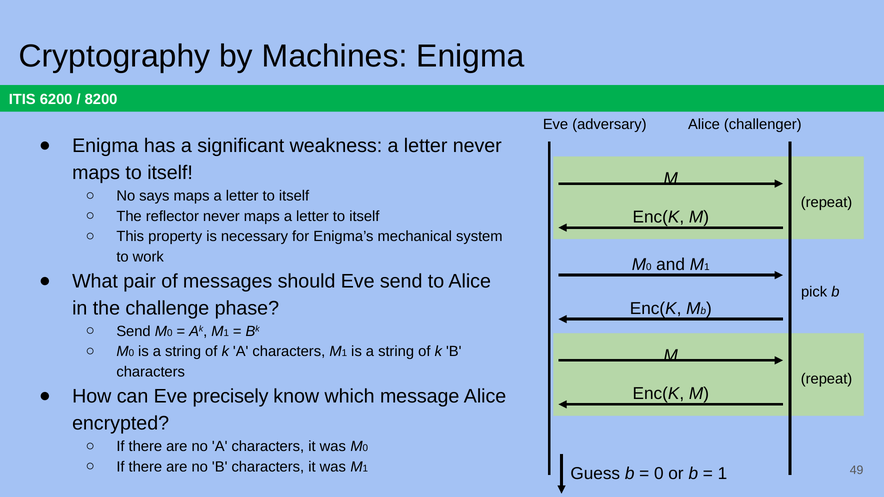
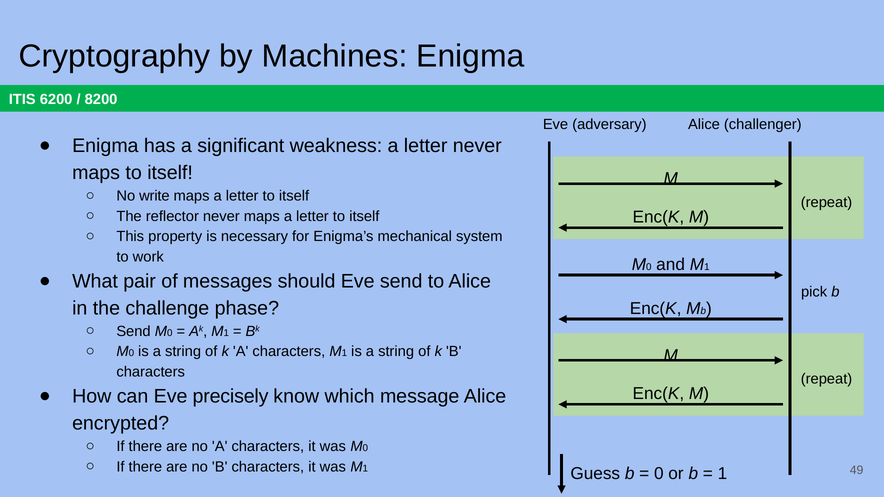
says: says -> write (154, 196)
